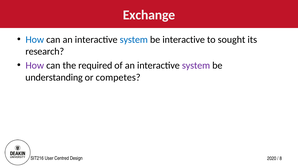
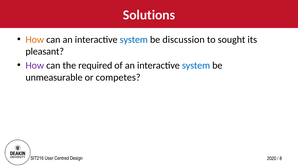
Exchange: Exchange -> Solutions (149, 15)
How colour: blue -> orange (35, 39)
be interactive: interactive -> discussion (184, 39)
research: research -> pleasant (45, 51)
system colour: purple -> blue (196, 65)
understanding: understanding -> unmeasurable (54, 77)
